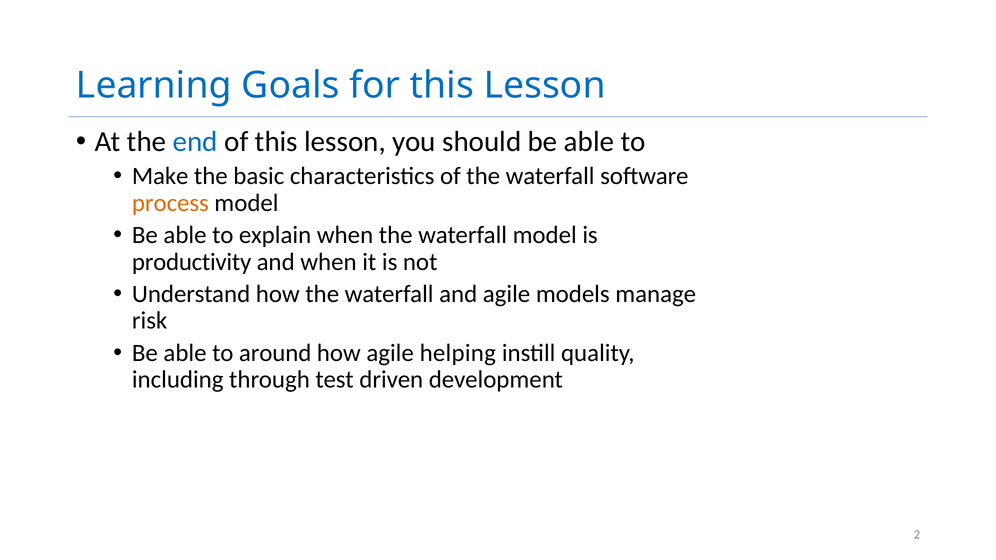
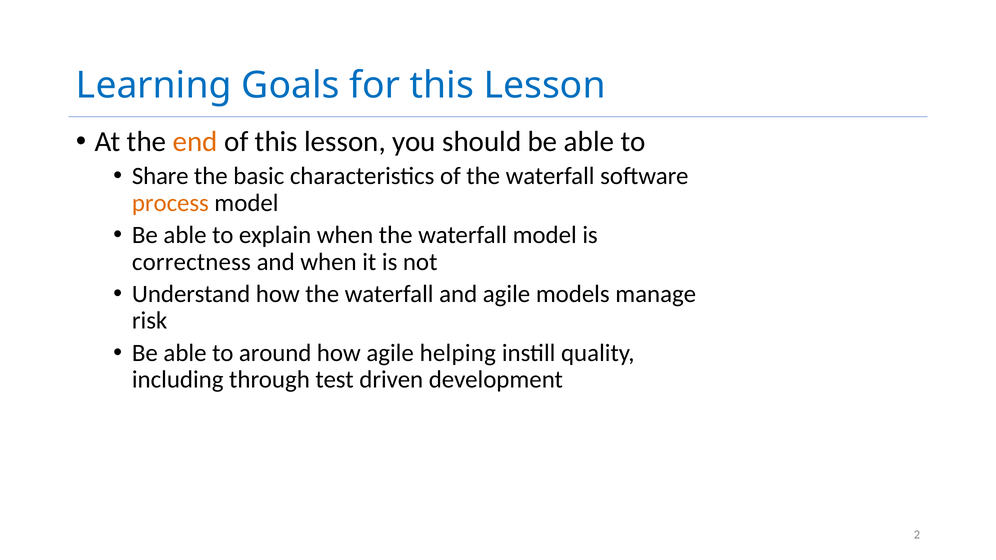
end colour: blue -> orange (195, 142)
Make: Make -> Share (160, 176)
productivity: productivity -> correctness (191, 262)
